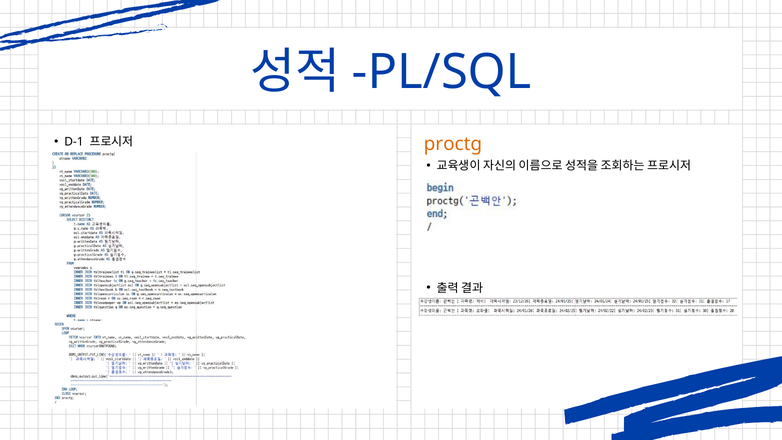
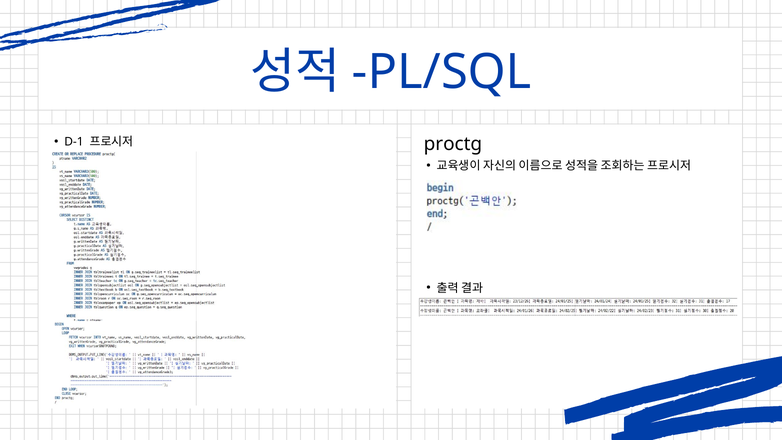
proctg colour: orange -> black (453, 144)
